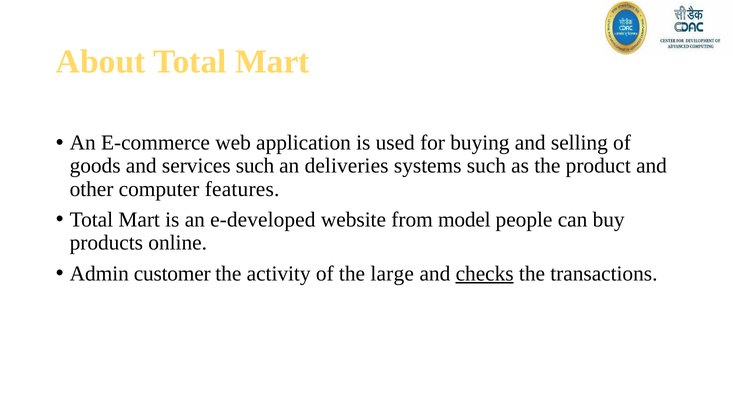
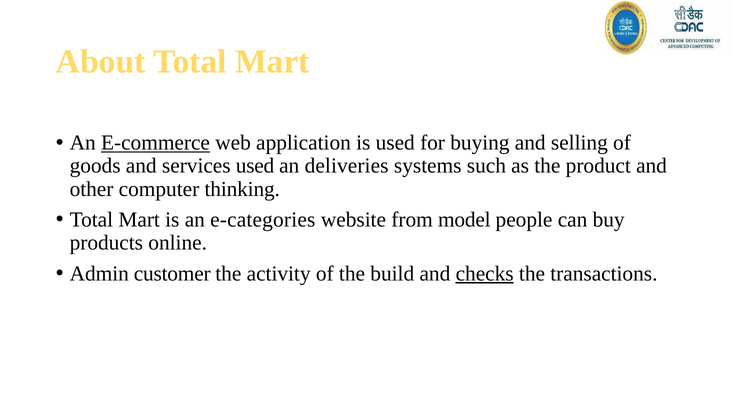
E-commerce underline: none -> present (155, 143)
services such: such -> used (255, 166)
features: features -> thinking (242, 189)
e-developed: e-developed -> e-categories (263, 220)
large: large -> build (392, 274)
